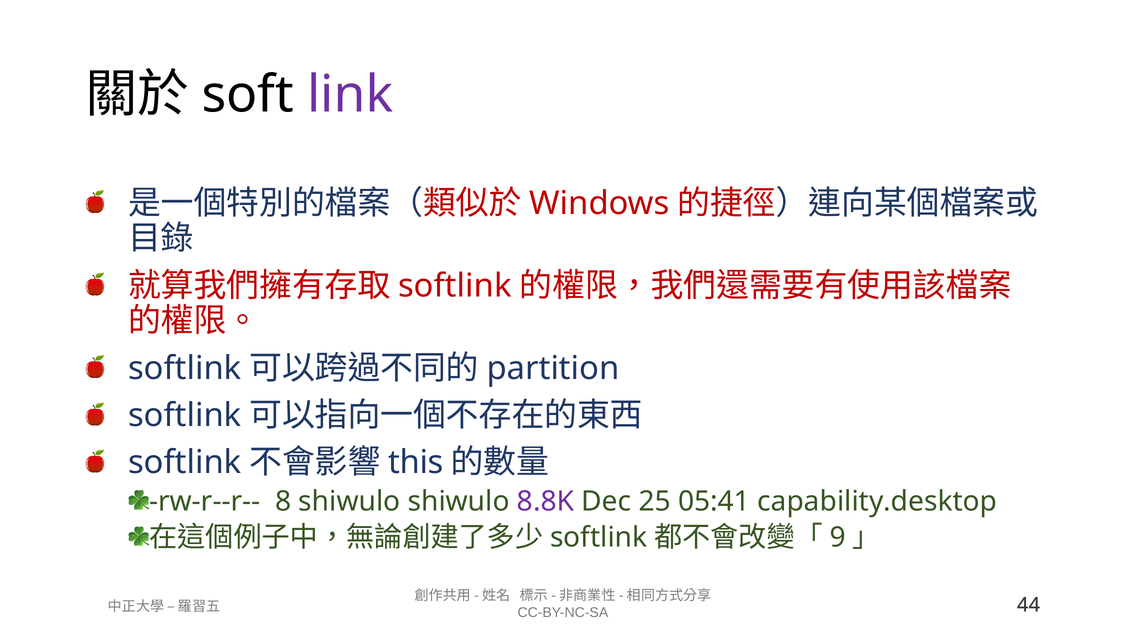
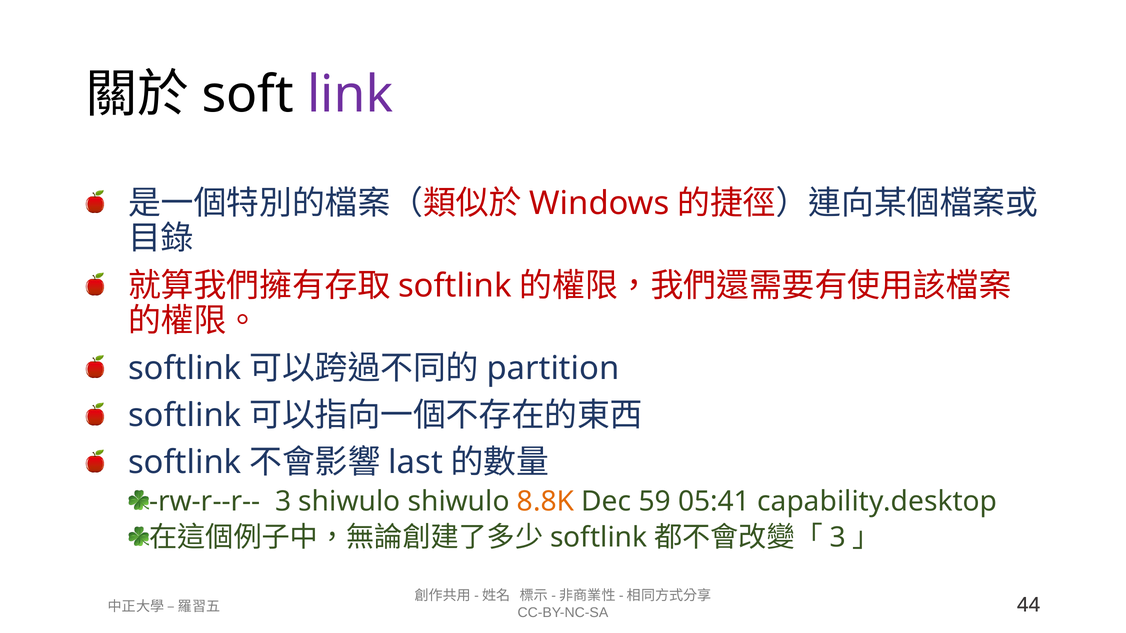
this: this -> last (416, 463)
rw-r--r-- 8: 8 -> 3 (283, 502)
8.8K colour: purple -> orange (545, 502)
25: 25 -> 59 (655, 502)
9: 9 -> 3 (838, 538)
